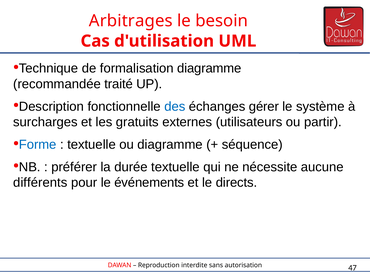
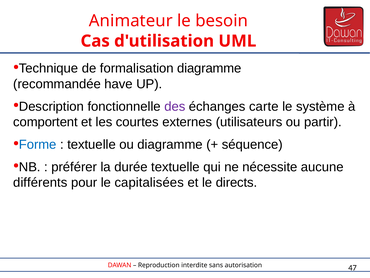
Arbitrages: Arbitrages -> Animateur (131, 21)
traité: traité -> have (119, 84)
des colour: blue -> purple (175, 106)
gérer: gérer -> carte (264, 106)
surcharges: surcharges -> comportent (45, 122)
gratuits: gratuits -> courtes (137, 122)
événements: événements -> capitalisées (149, 182)
